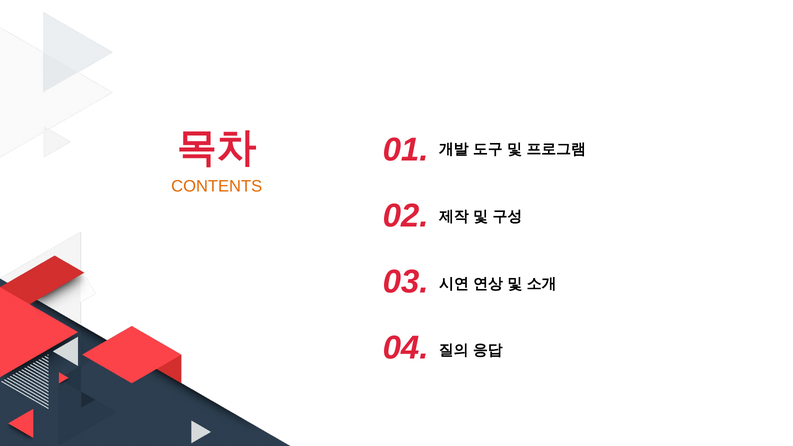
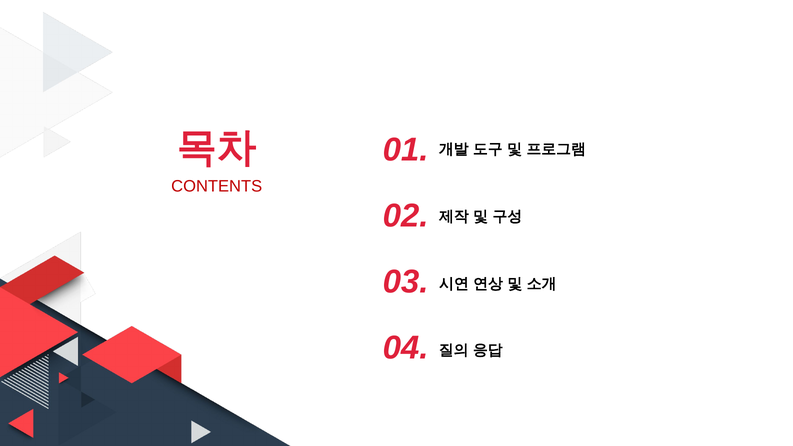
CONTENTS colour: orange -> red (217, 186)
